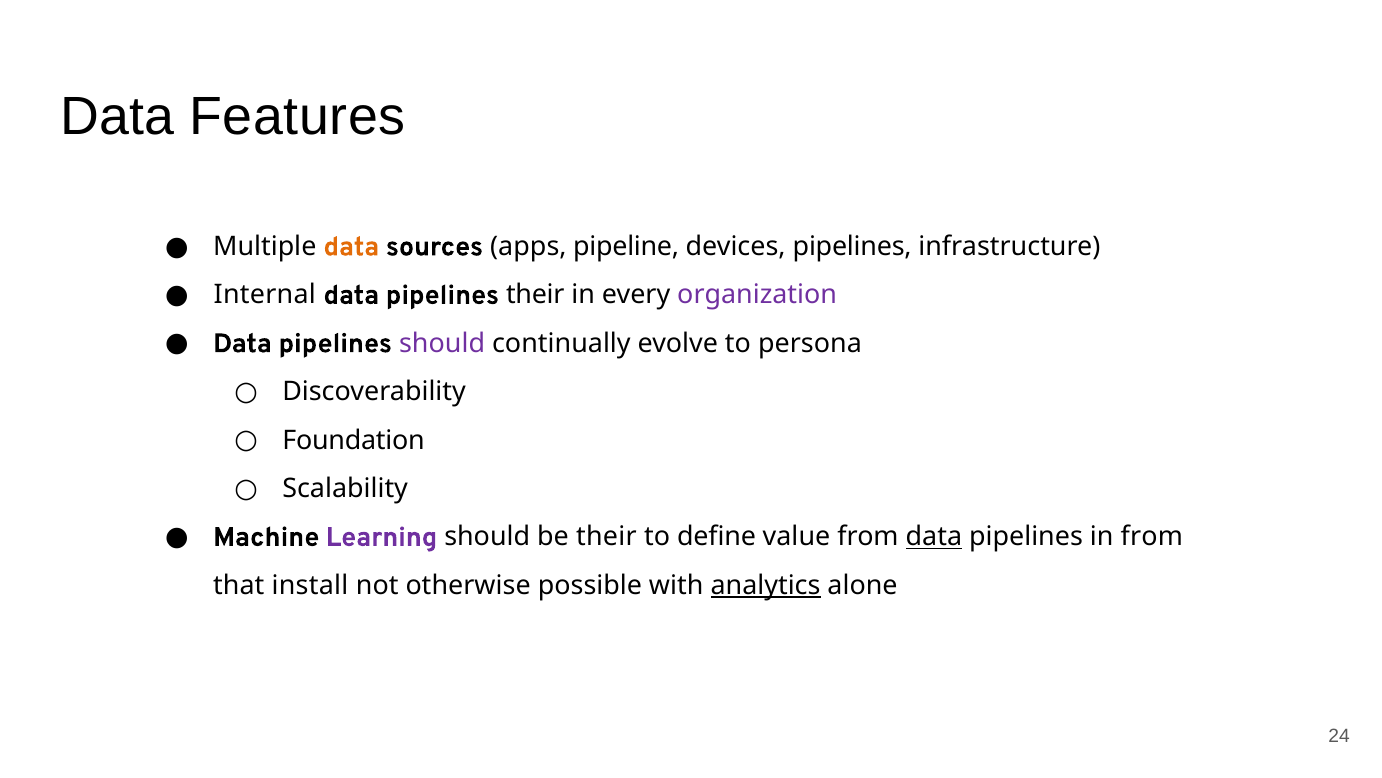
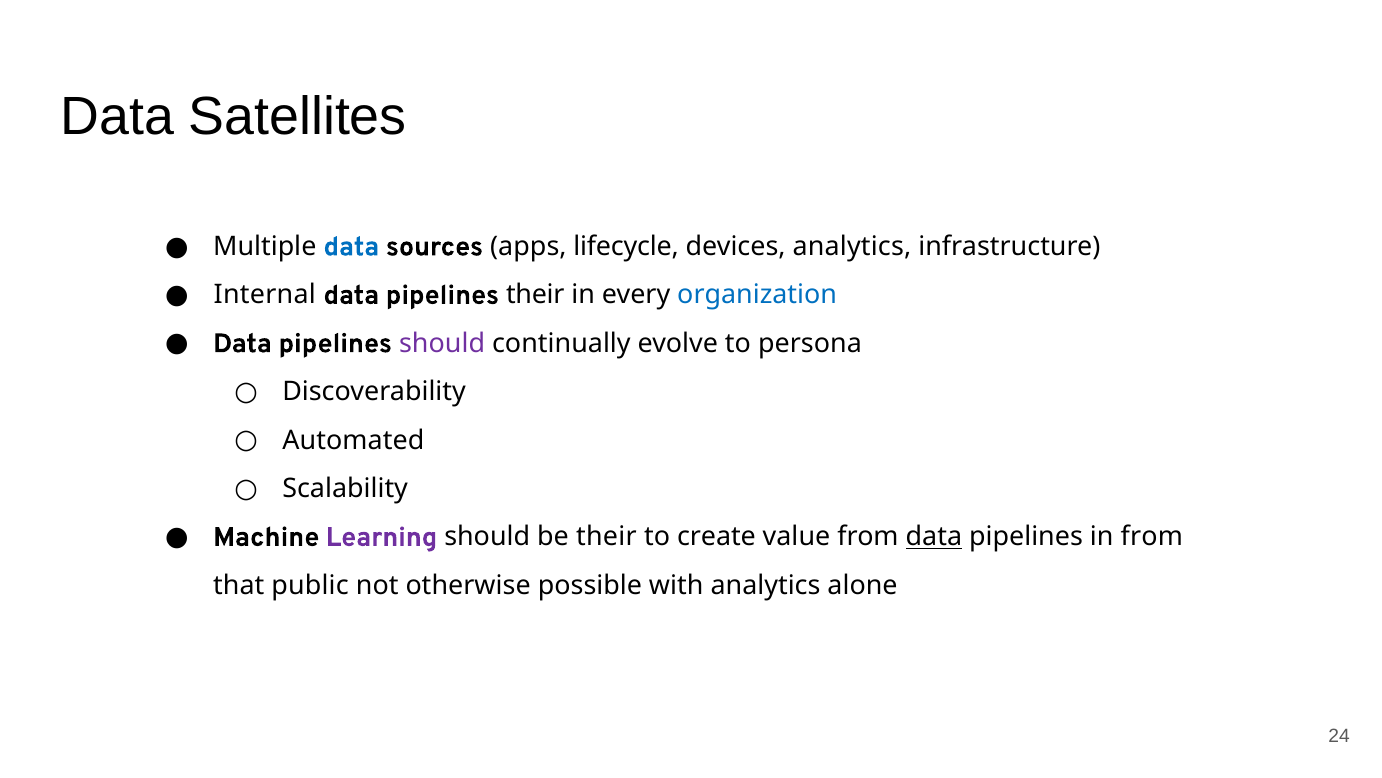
Features: Features -> Satellites (298, 117)
data colour: orange -> blue (351, 246)
pipeline: pipeline -> lifecycle (626, 246)
devices pipelines: pipelines -> analytics (852, 246)
organization colour: purple -> blue (757, 295)
Foundation: Foundation -> Automated (353, 440)
define: define -> create (716, 537)
install: install -> public (310, 585)
analytics underline: present -> none (766, 585)
